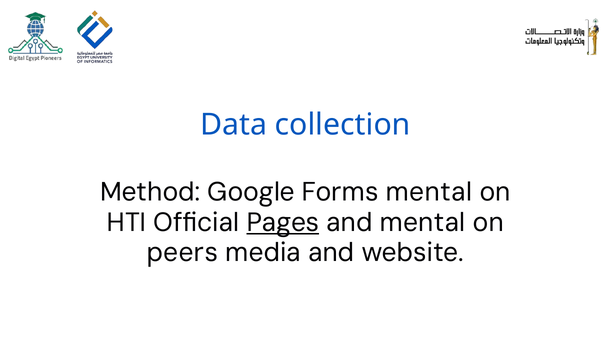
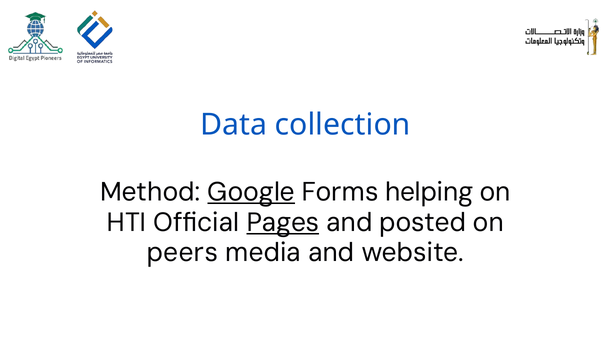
Google underline: none -> present (251, 192)
Forms mental: mental -> helping (429, 192)
and mental: mental -> posted (423, 222)
